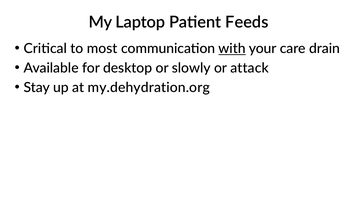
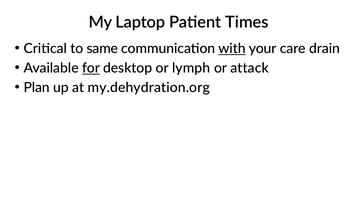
Feeds: Feeds -> Times (247, 22)
most: most -> same (102, 49)
for underline: none -> present (91, 68)
slowly: slowly -> lymph (191, 68)
Stay: Stay -> Plan (37, 88)
